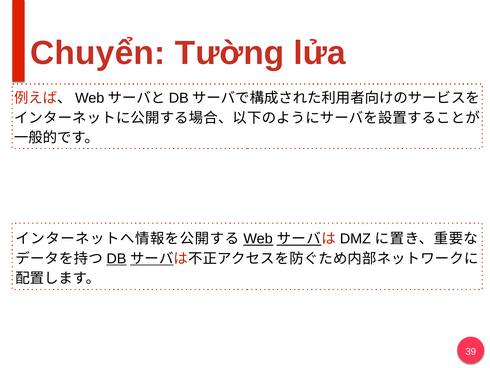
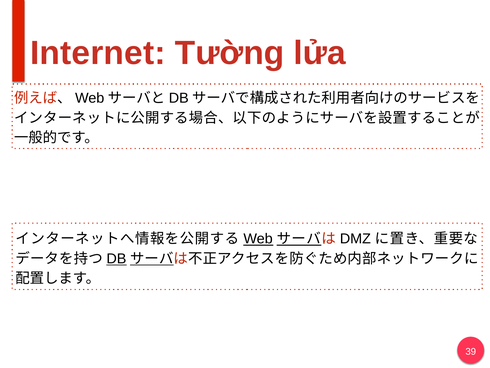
Chuyển: Chuyển -> Internet (98, 53)
